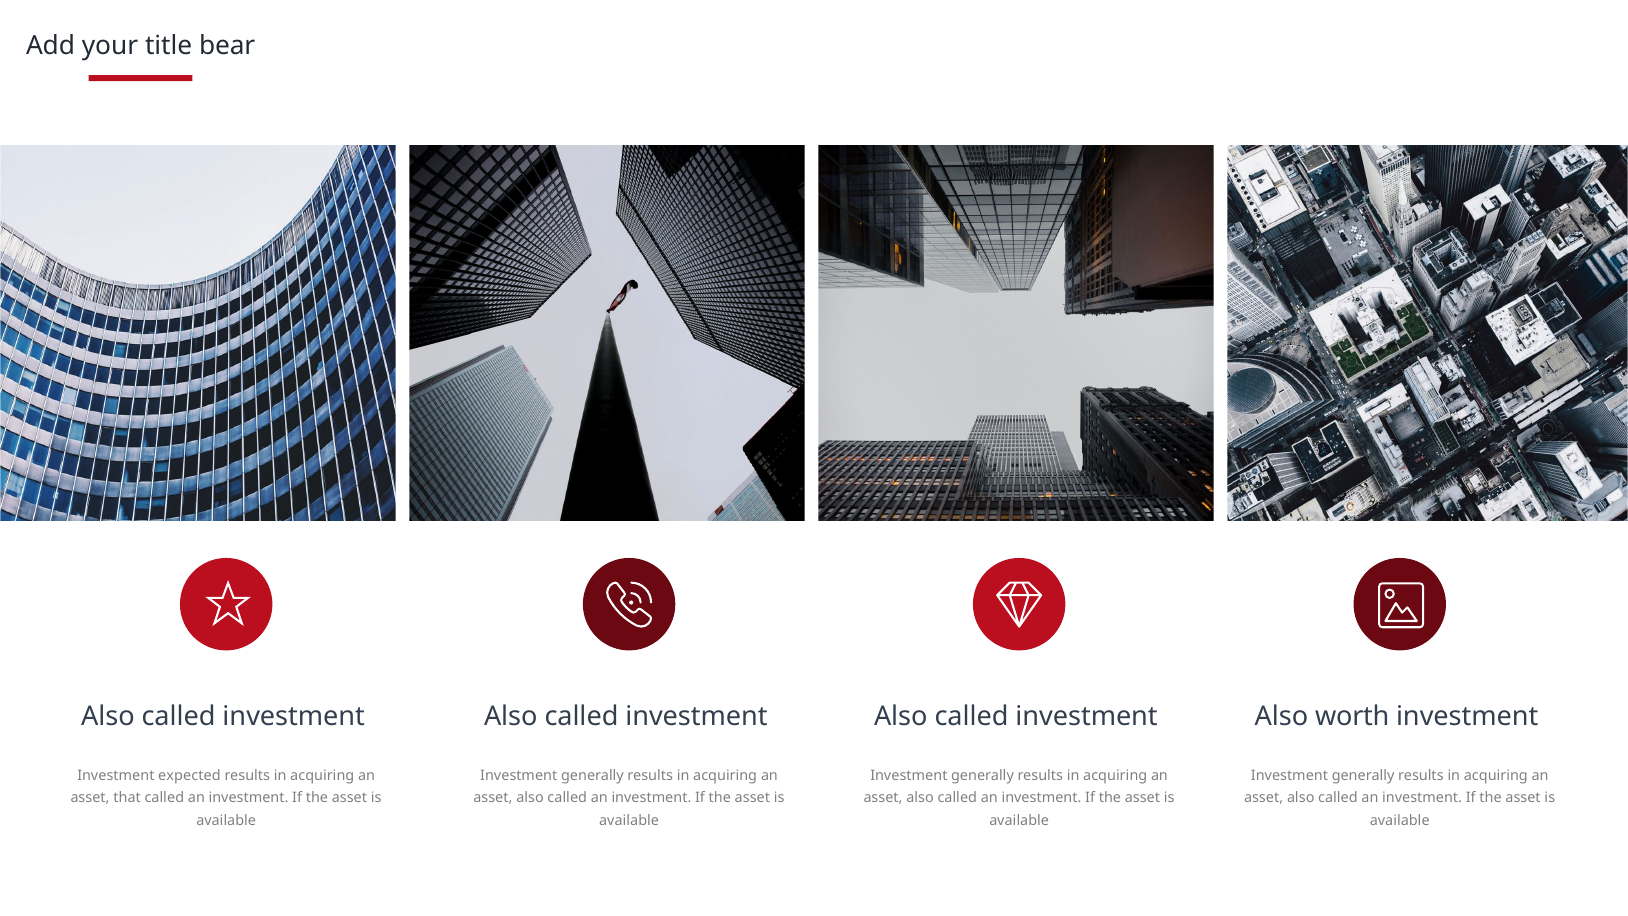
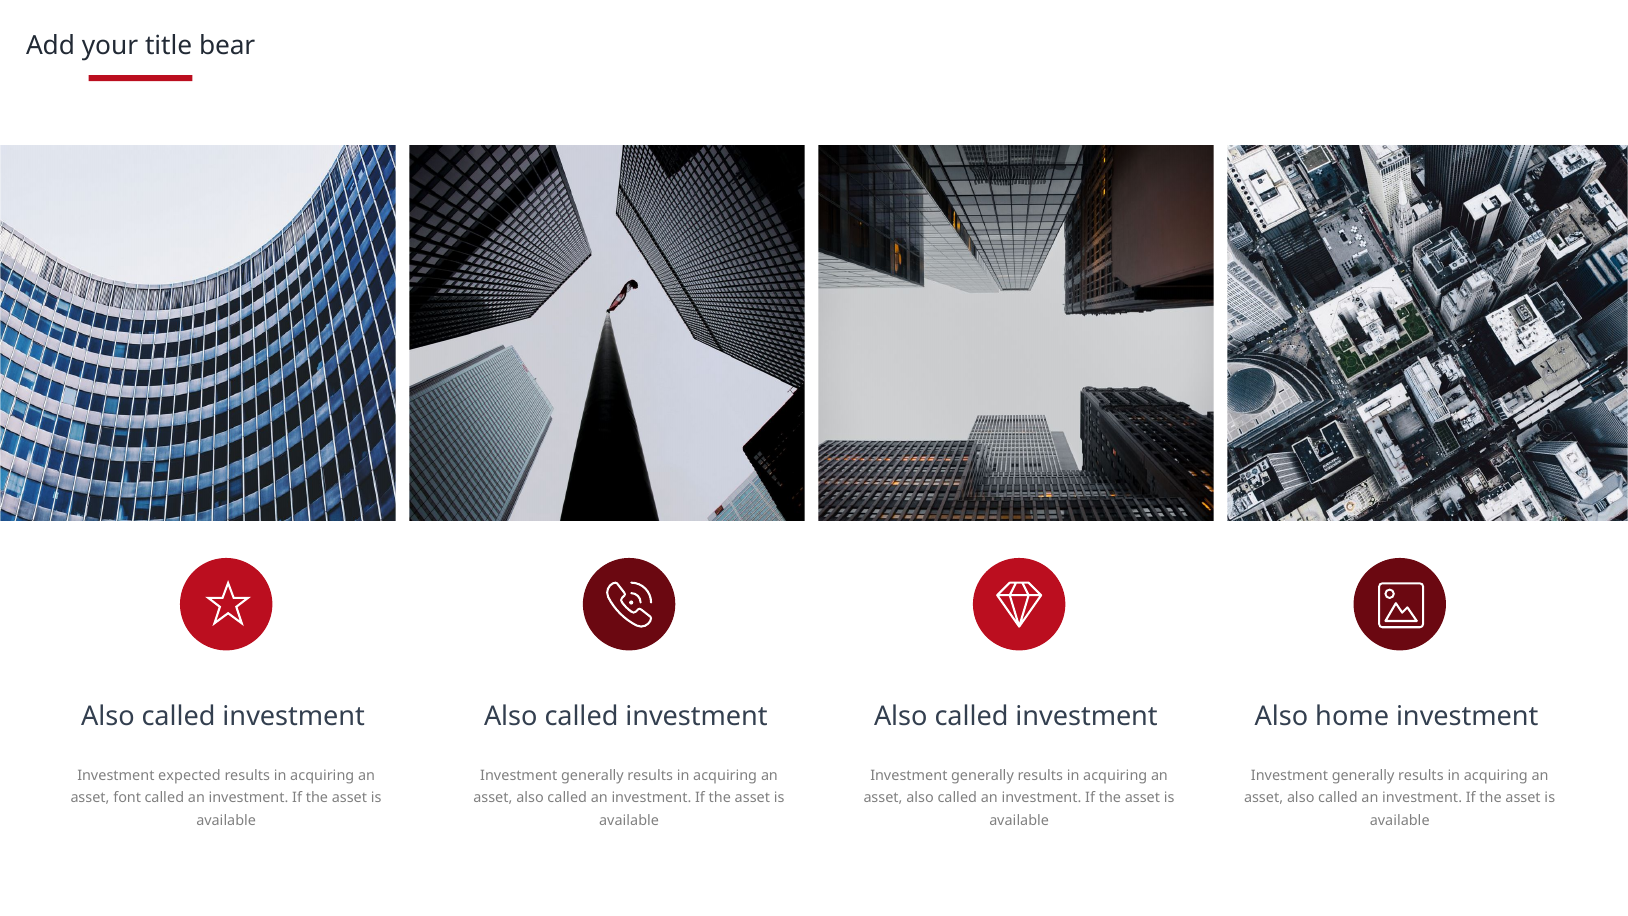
worth: worth -> home (1352, 717)
that: that -> font (127, 798)
